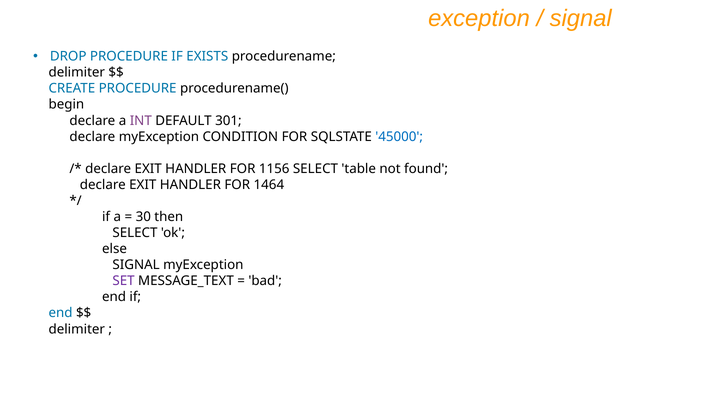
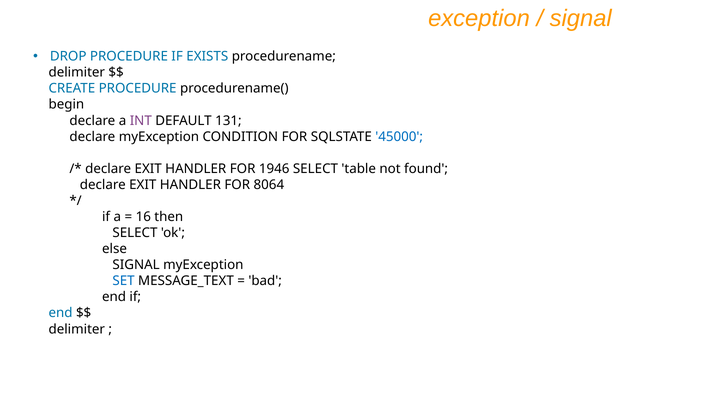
301: 301 -> 131 (228, 121)
1156: 1156 -> 1946 (274, 169)
1464: 1464 -> 8064 (269, 185)
30: 30 -> 16 (143, 217)
SET colour: purple -> blue (124, 281)
